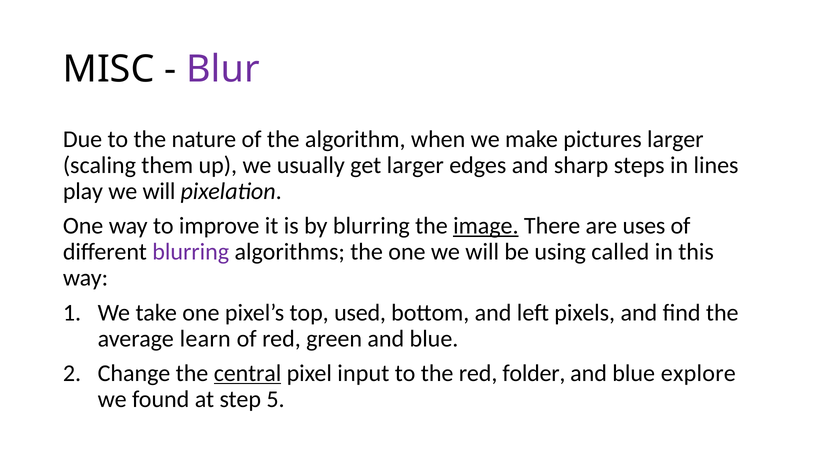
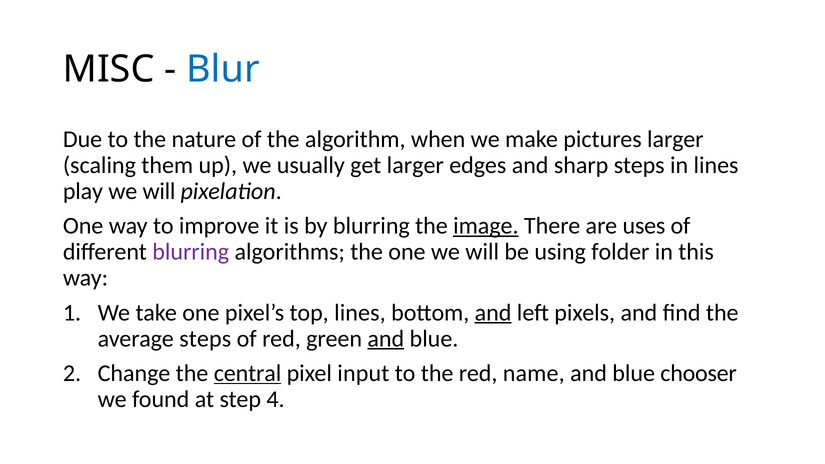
Blur colour: purple -> blue (223, 69)
called: called -> folder (620, 252)
top used: used -> lines (360, 313)
and underline: none -> present (493, 313)
average learn: learn -> steps (205, 339)
and underline: none -> present (386, 339)
folder: folder -> name (534, 373)
explore: explore -> chooser (699, 373)
5: 5 -> 4 (276, 399)
